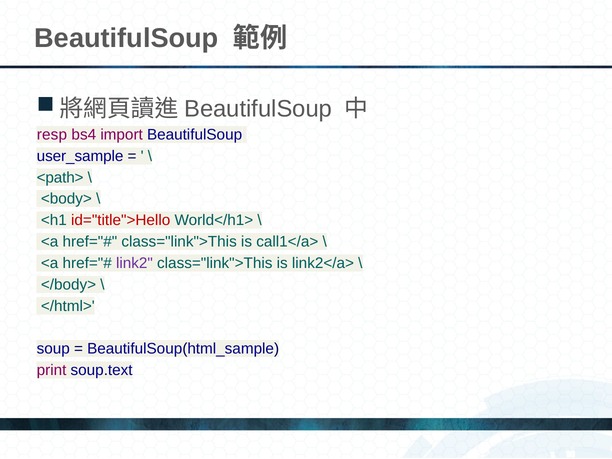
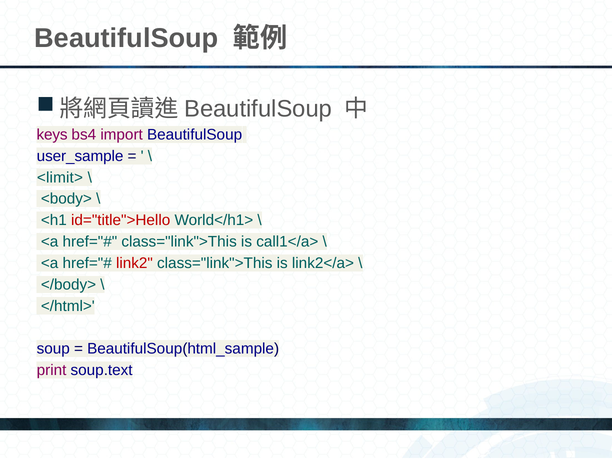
resp: resp -> keys (52, 135)
<path>: <path> -> <limit> (60, 178)
link2 colour: purple -> red (134, 263)
